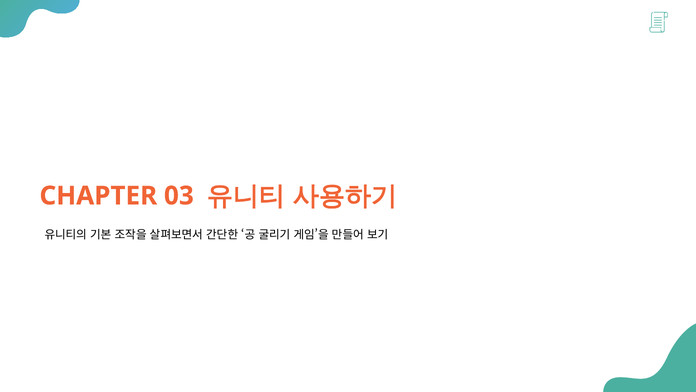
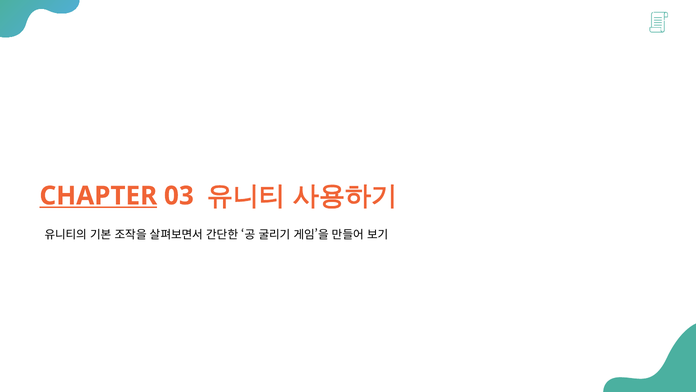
CHAPTER underline: none -> present (98, 196)
